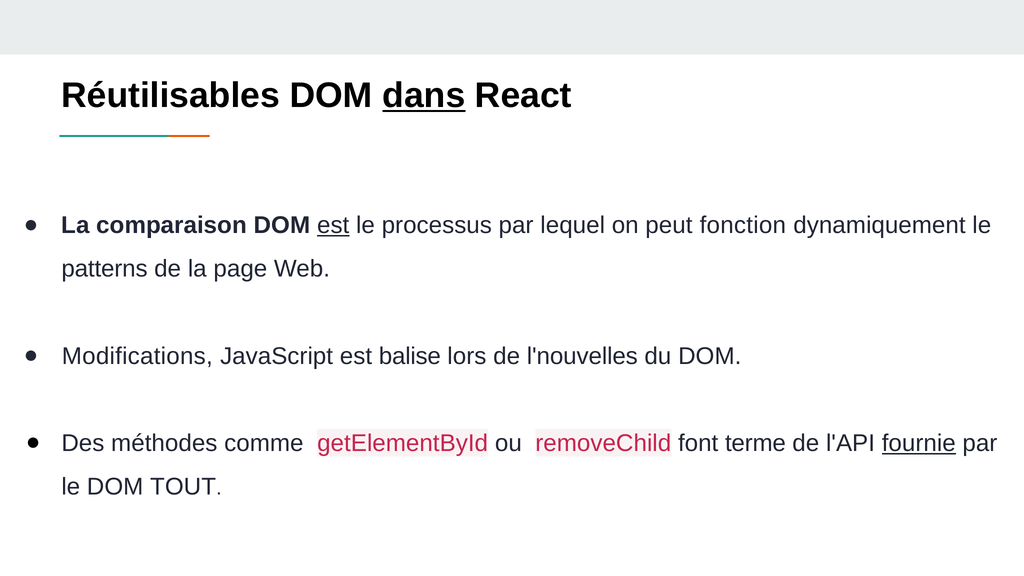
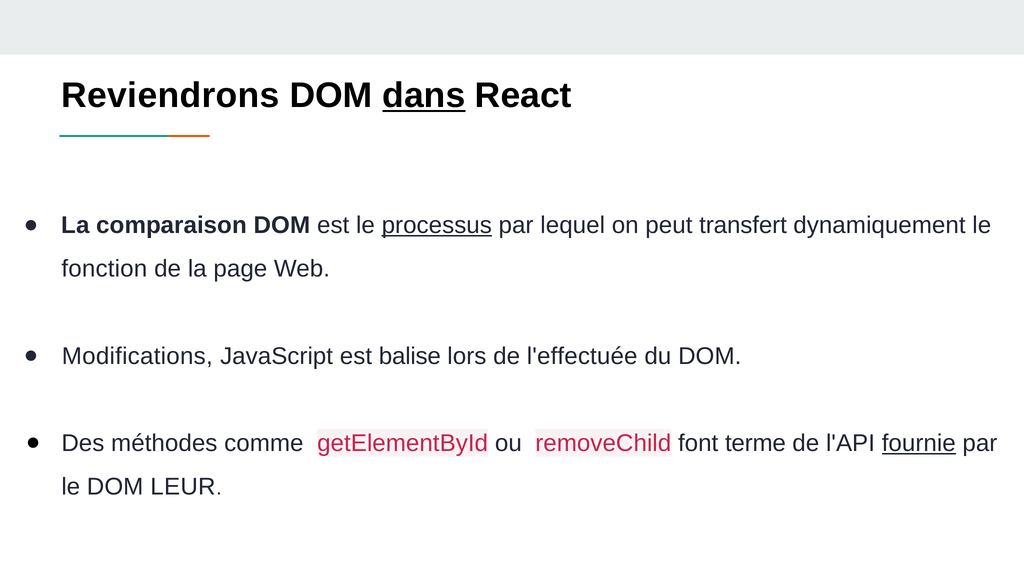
Réutilisables: Réutilisables -> Reviendrons (170, 96)
est underline: present -> none (333, 225)
processus underline: none -> present (437, 225)
fonction: fonction -> transfert (743, 225)
patterns: patterns -> fonction (104, 269)
l'nouvelles: l'nouvelles -> l'effectuée (582, 356)
TOUT: TOUT -> LEUR (183, 487)
